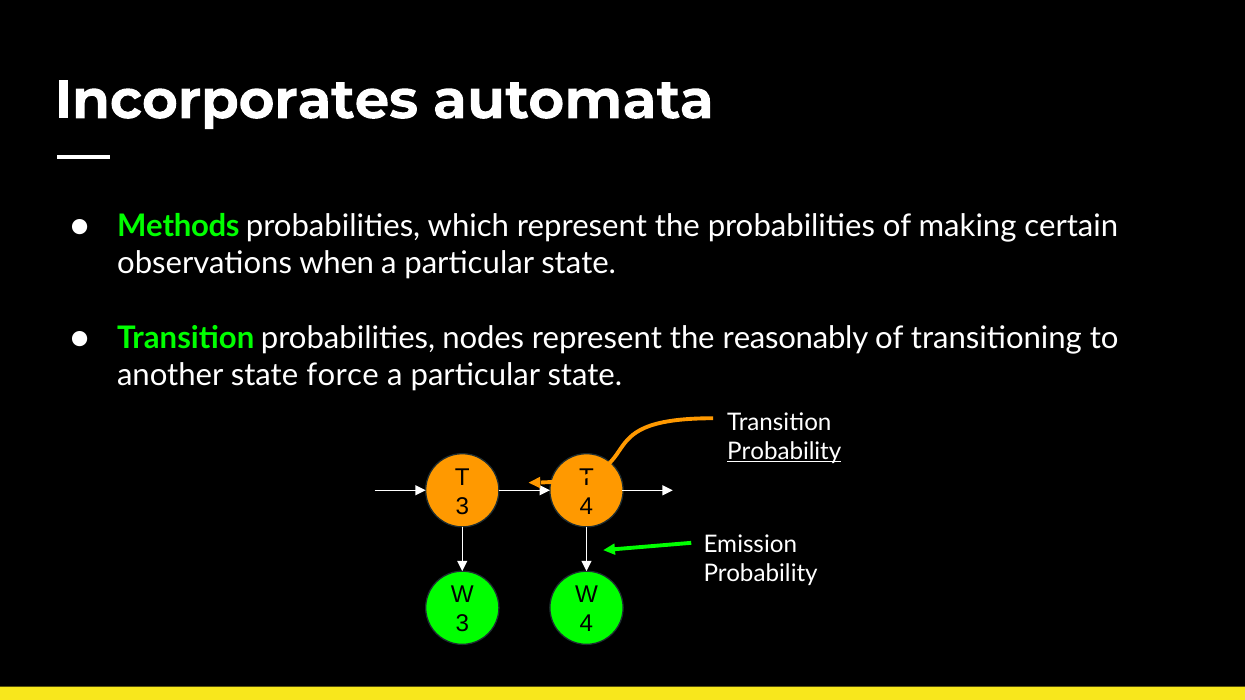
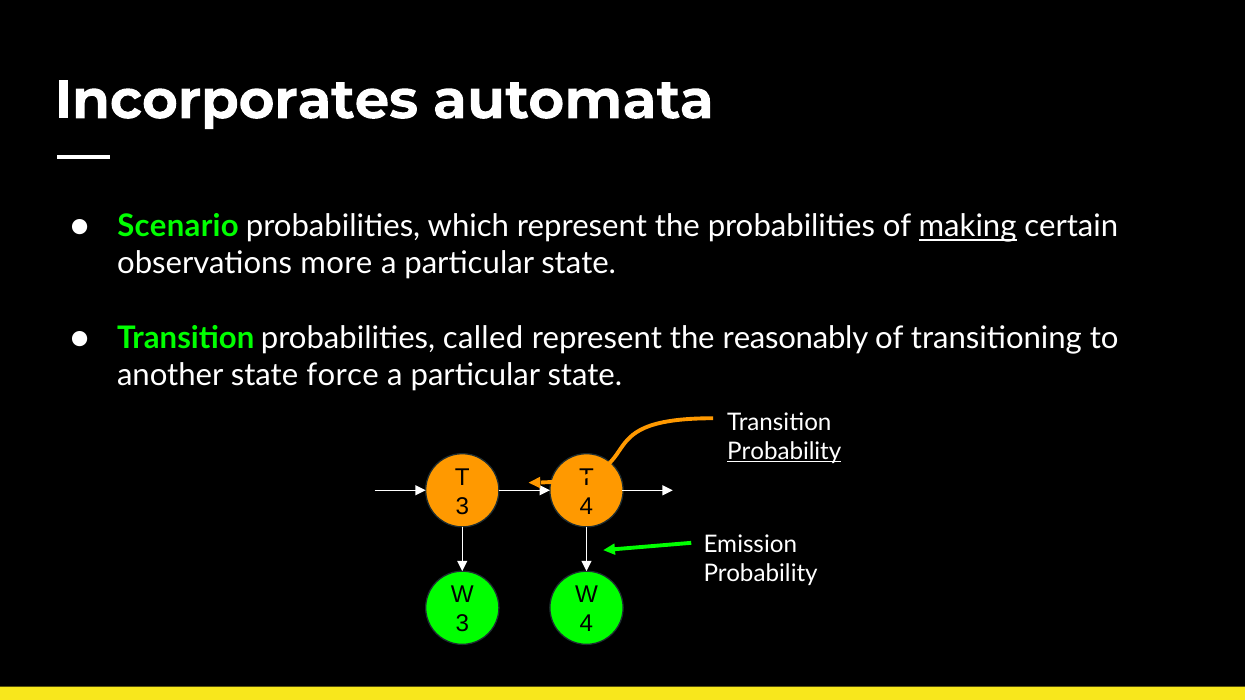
Methods: Methods -> Scenario (178, 226)
making underline: none -> present (968, 226)
when: when -> more (336, 264)
nodes: nodes -> called (483, 338)
